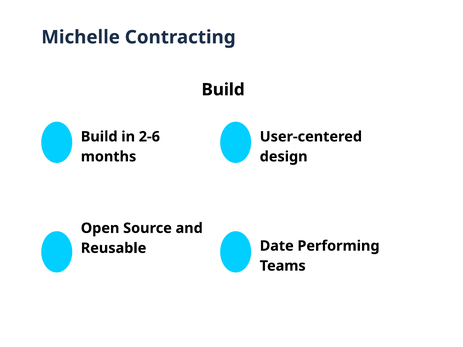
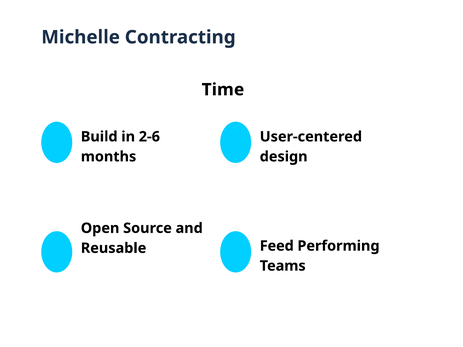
Build: Build -> Time (223, 90)
Date: Date -> Feed (277, 246)
